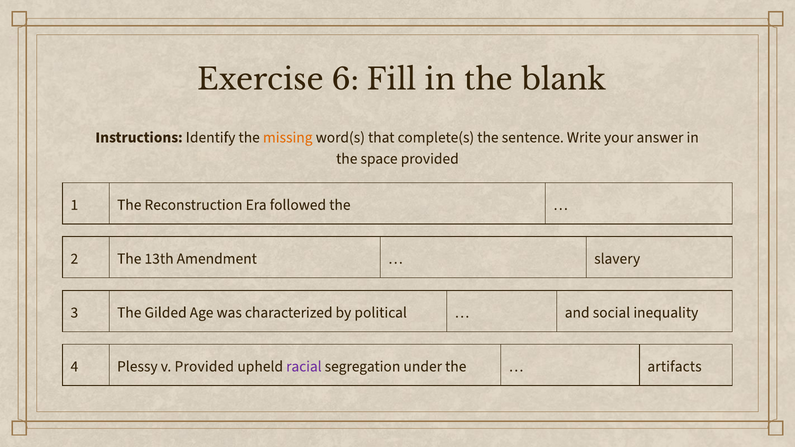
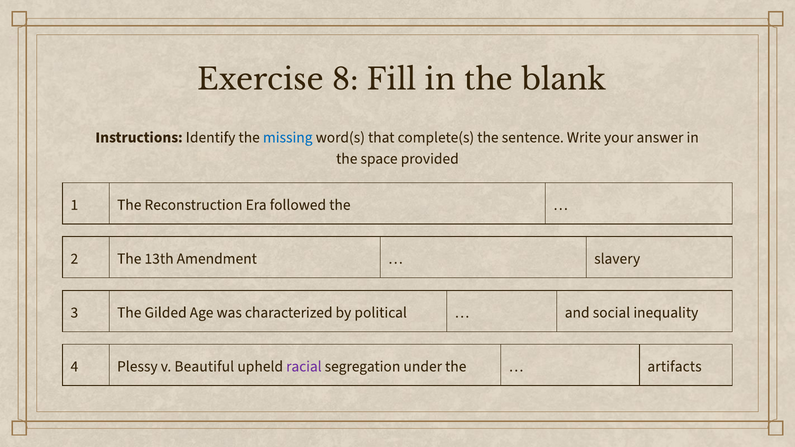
6: 6 -> 8 (346, 80)
missing colour: orange -> blue (288, 137)
v Provided: Provided -> Beautiful (204, 366)
